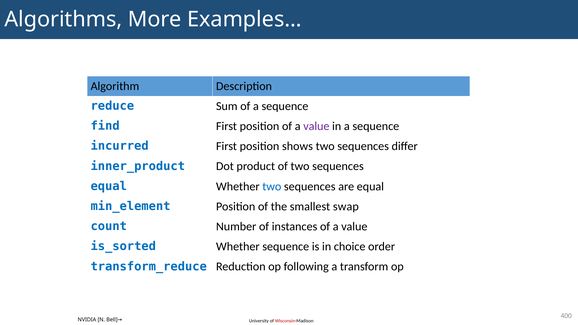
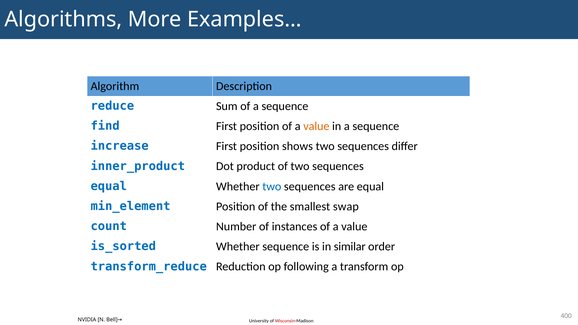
value colour: purple -> orange (316, 126)
incurred: incurred -> increase (120, 146)
choice: choice -> similar (350, 247)
